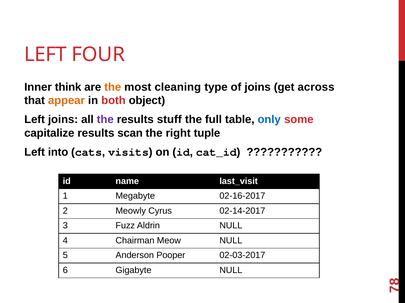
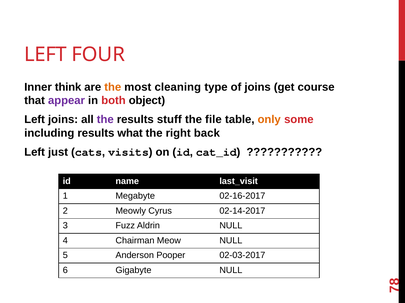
across: across -> course (316, 87)
appear colour: orange -> purple (66, 101)
full: full -> file (213, 120)
only colour: blue -> orange (269, 120)
capitalize: capitalize -> including (49, 133)
scan: scan -> what (130, 133)
tuple: tuple -> back (207, 133)
into: into -> just (58, 152)
